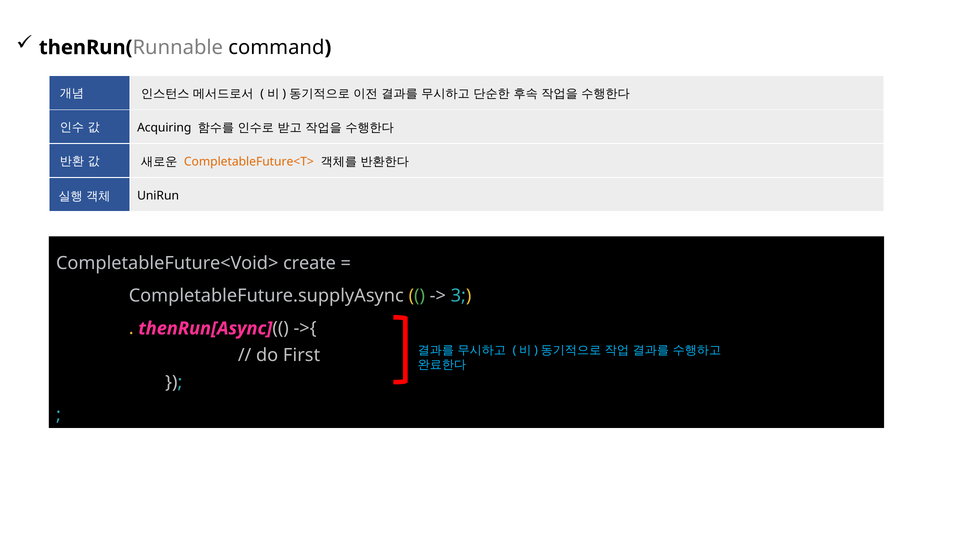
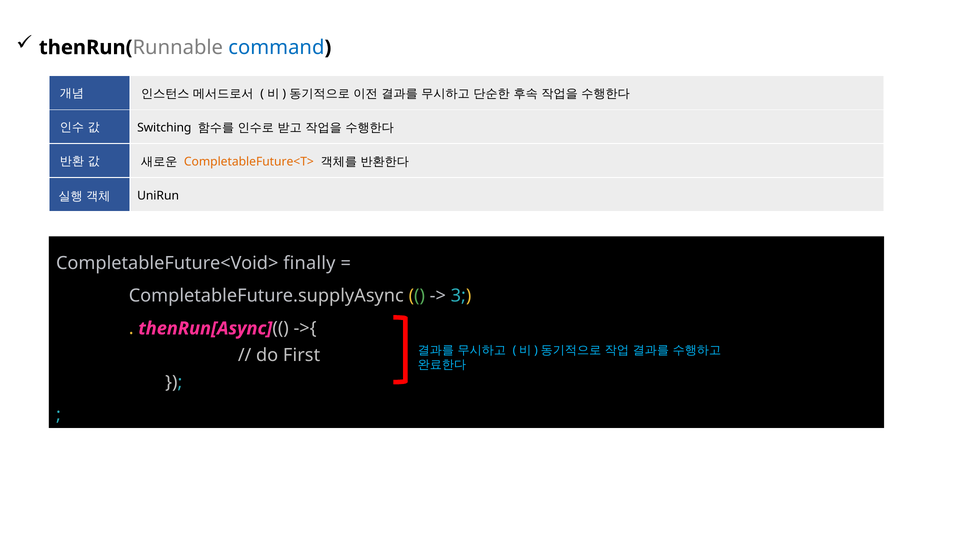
command colour: black -> blue (276, 48)
Acquiring: Acquiring -> Switching (164, 128)
create: create -> finally (309, 263)
